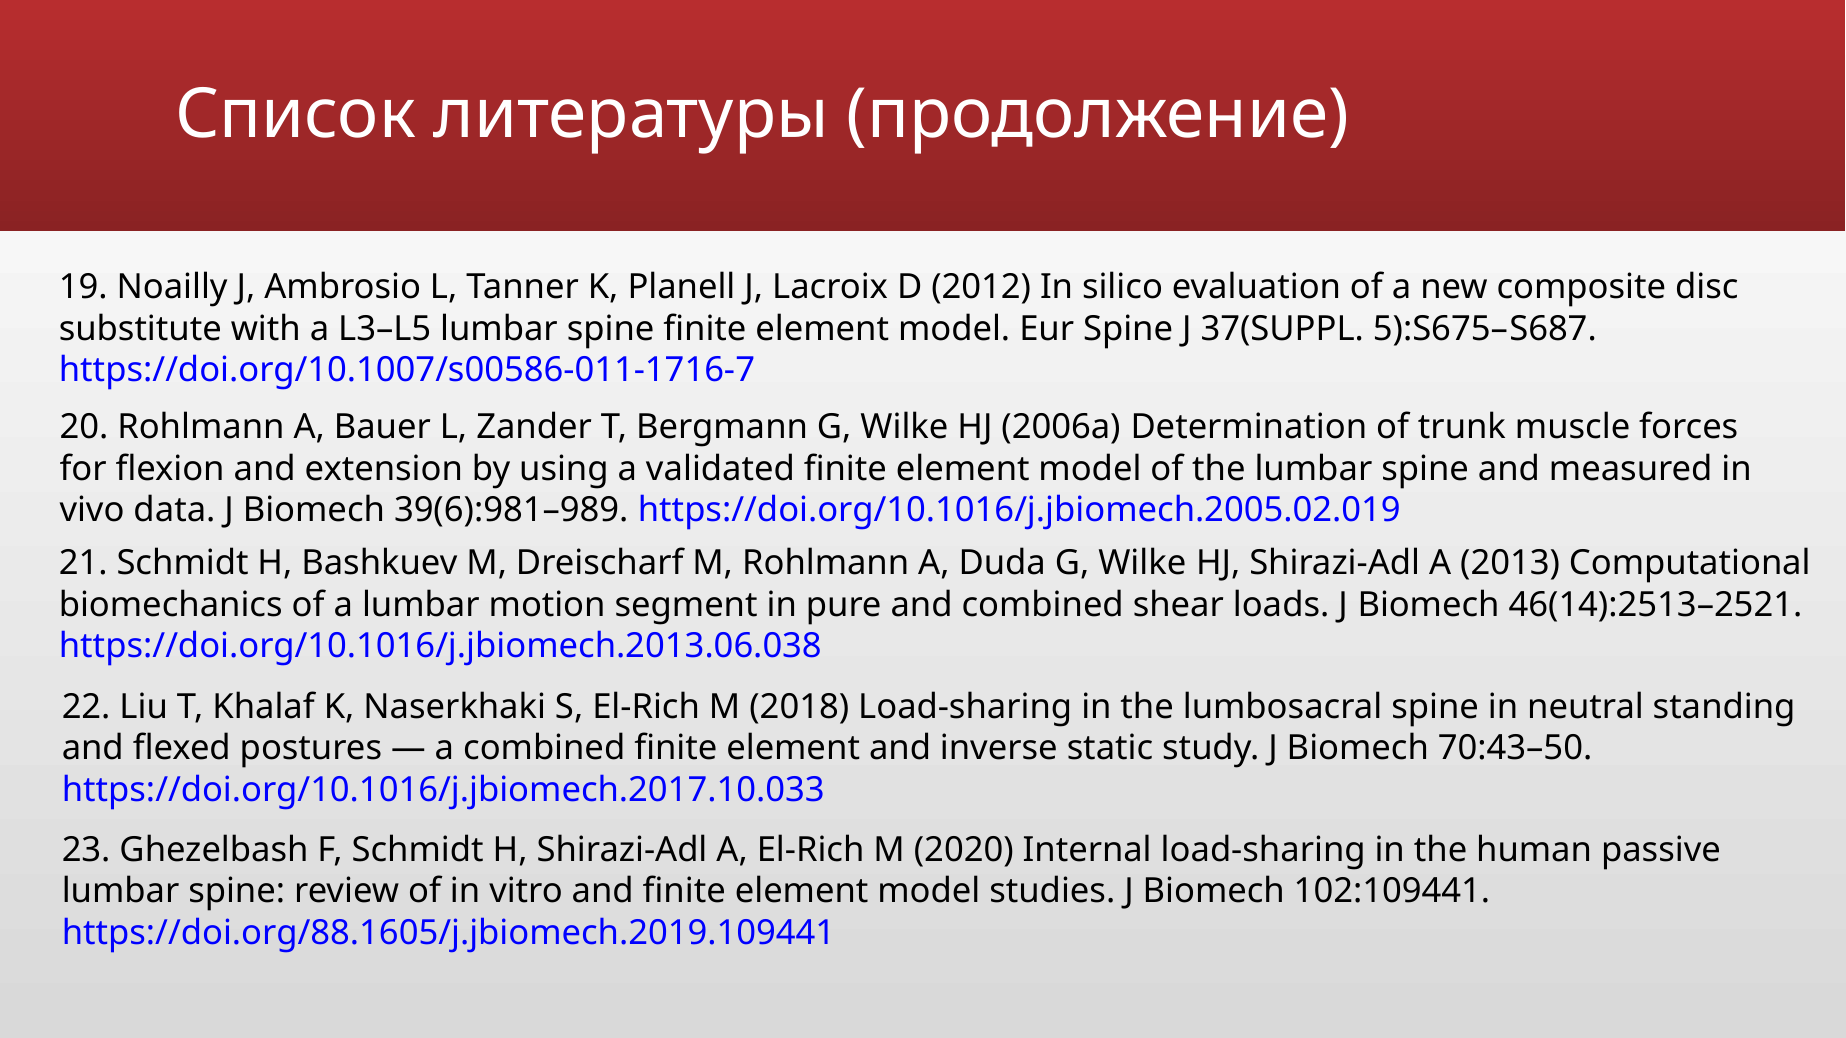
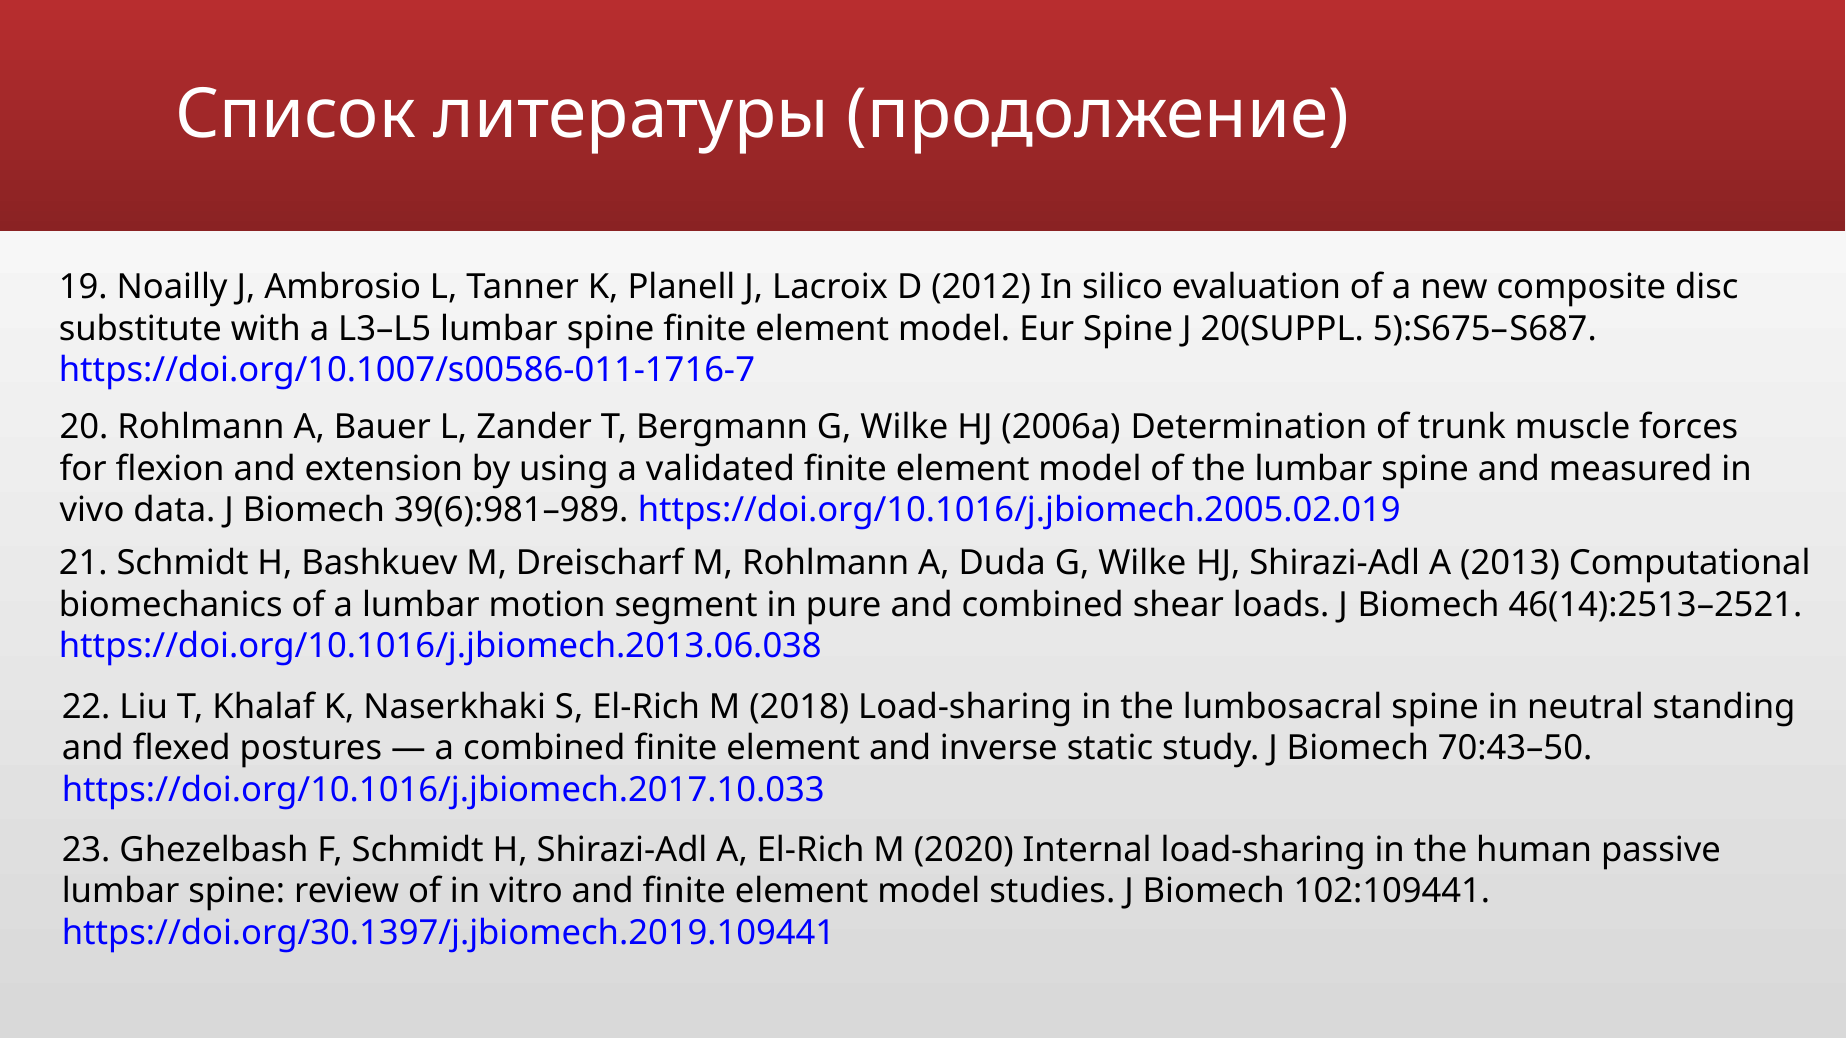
37(SUPPL: 37(SUPPL -> 20(SUPPL (1282, 329)
https://doi.org/88.1605/j.jbiomech.2019.109441: https://doi.org/88.1605/j.jbiomech.2019.109441 -> https://doi.org/30.1397/j.jbiomech.2019.109441 (449, 933)
